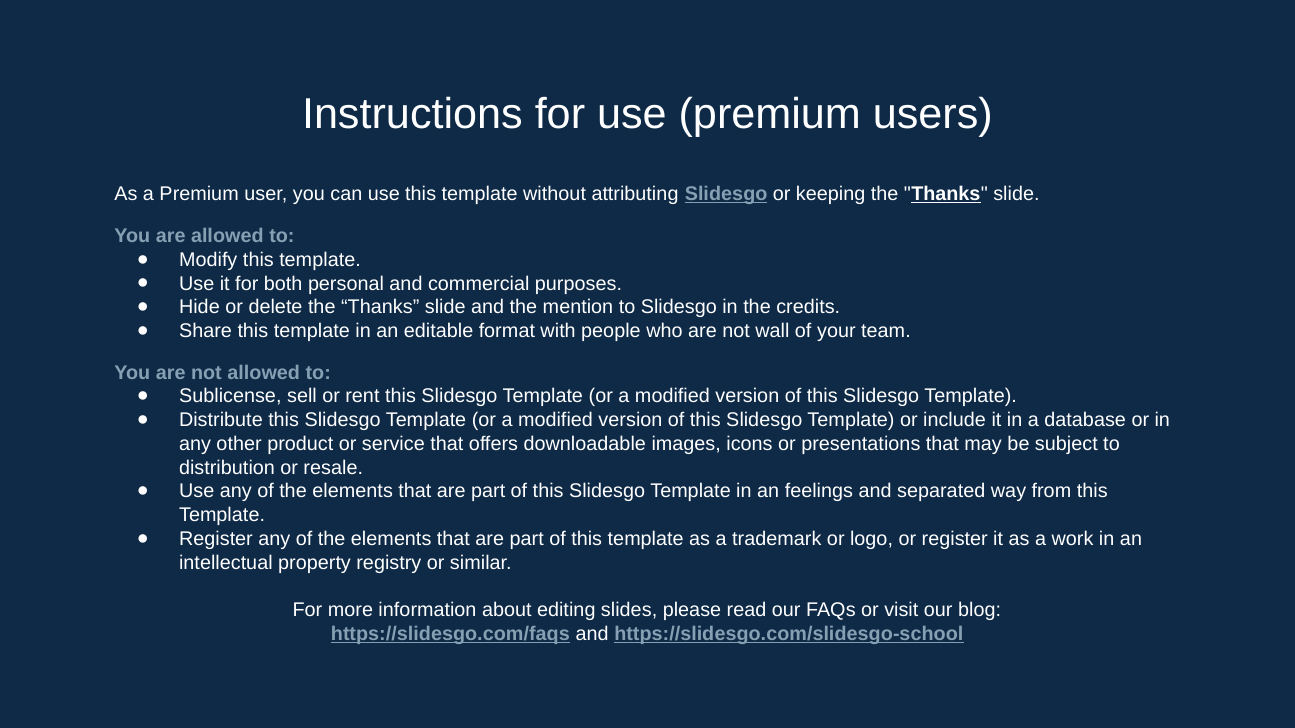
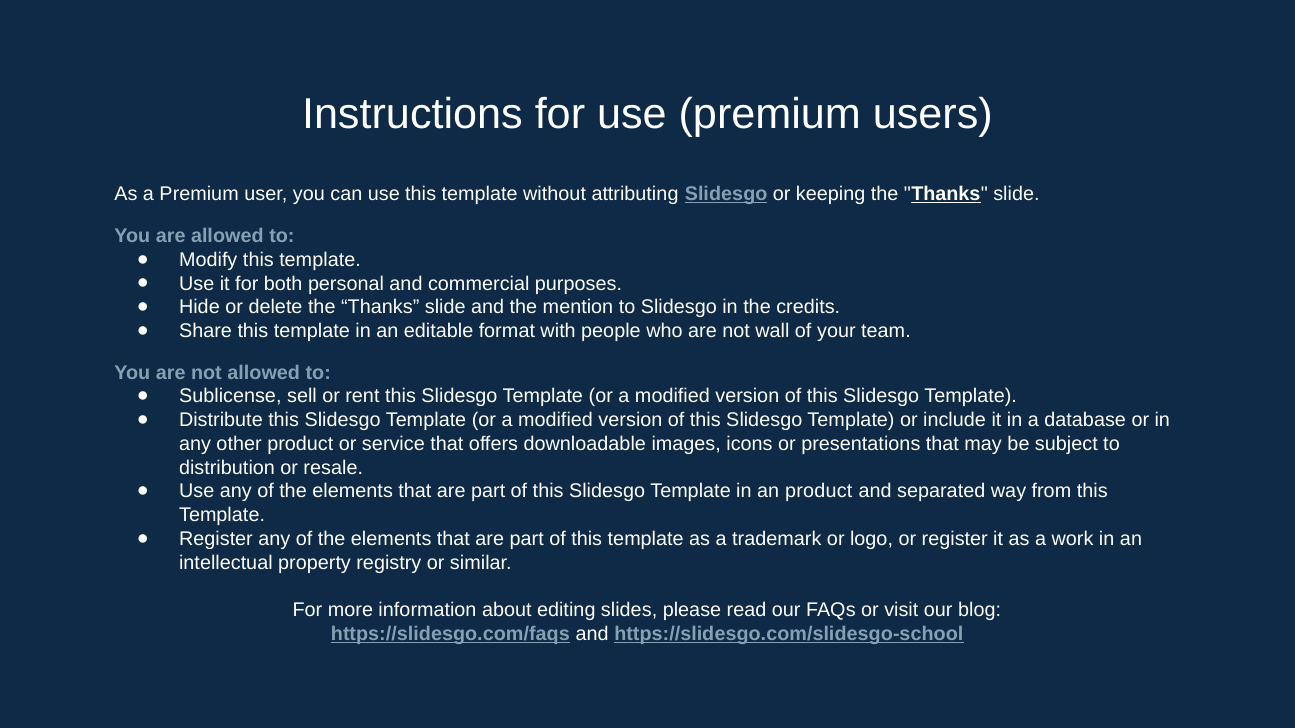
an feelings: feelings -> product (819, 492)
